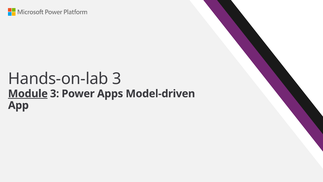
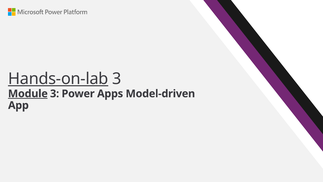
Hands-on-lab underline: none -> present (58, 79)
